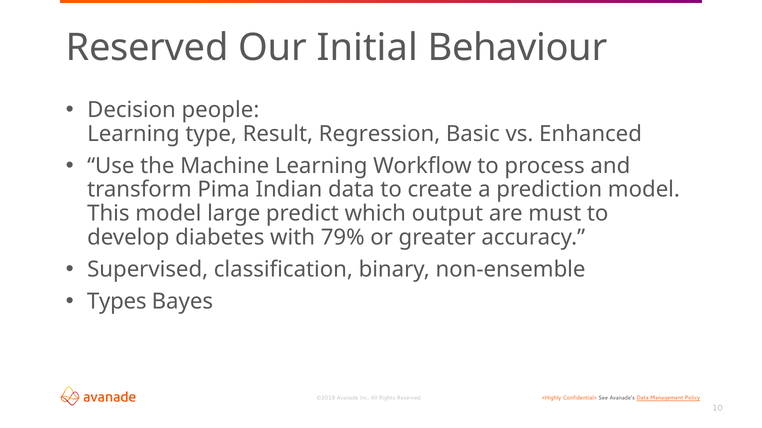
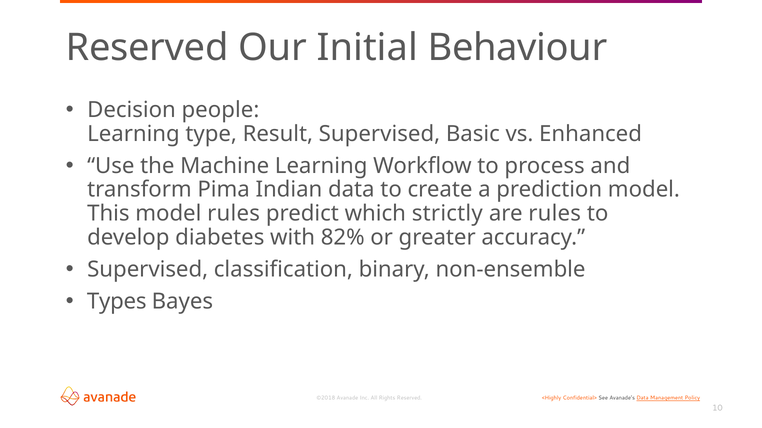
Result Regression: Regression -> Supervised (379, 134)
model large: large -> rules (234, 214)
output: output -> strictly (447, 214)
are must: must -> rules (555, 214)
79%: 79% -> 82% (343, 238)
